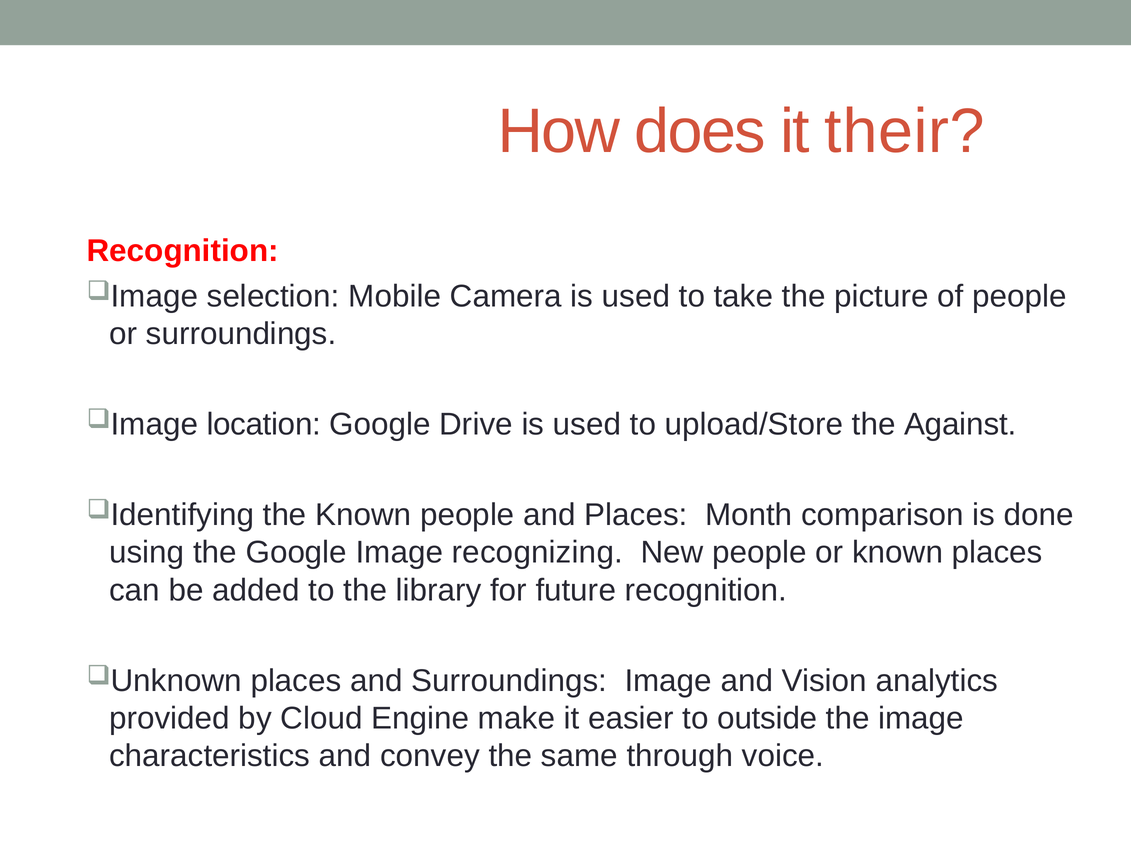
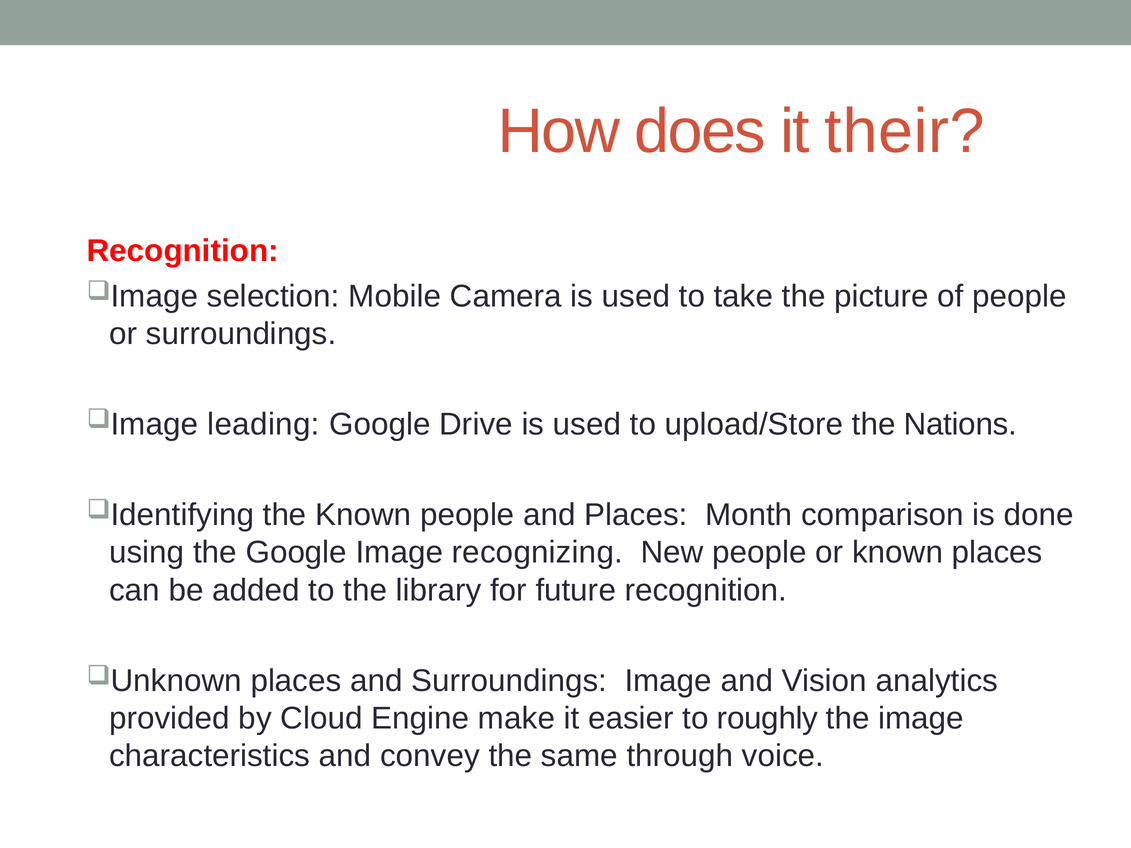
location: location -> leading (263, 424)
Against: Against -> Nations (960, 424)
outside: outside -> roughly (767, 719)
